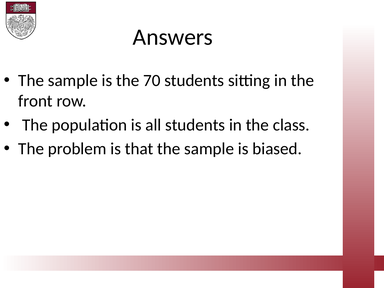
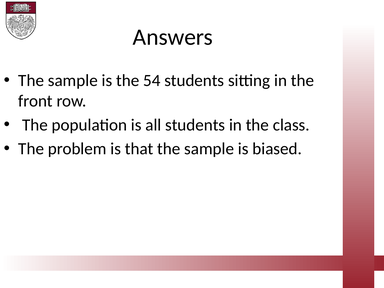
70: 70 -> 54 (152, 81)
